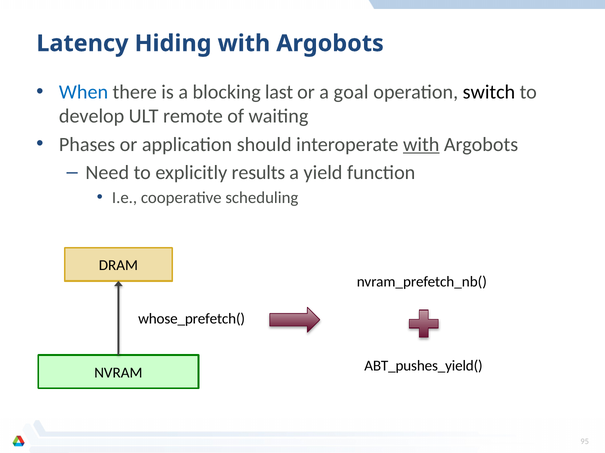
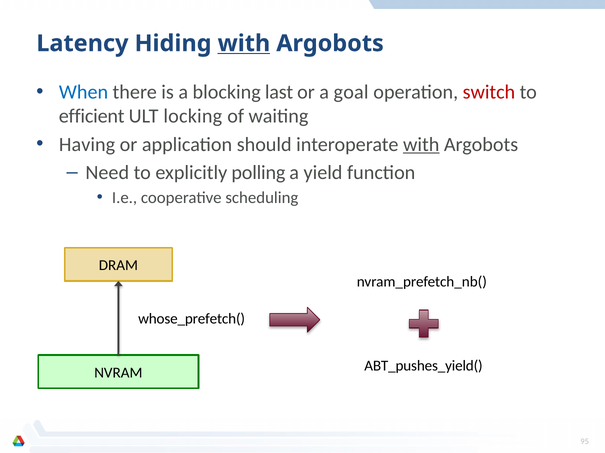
with underline: none -> present (244, 43)
switch colour: black -> red (489, 92)
develop: develop -> efficient (92, 116)
remote: remote -> locking (193, 116)
Phases: Phases -> Having (87, 145)
results: results -> polling (258, 173)
